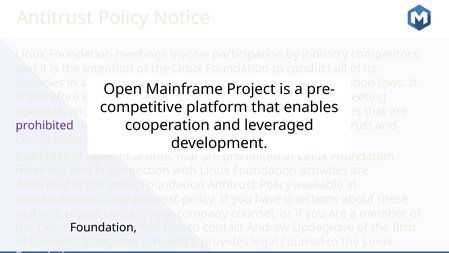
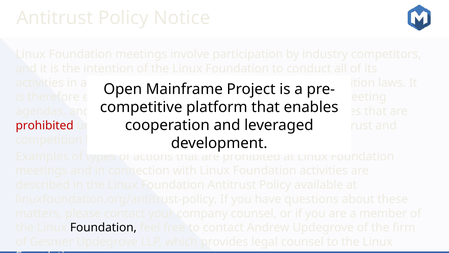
prohibited colour: purple -> red (45, 125)
